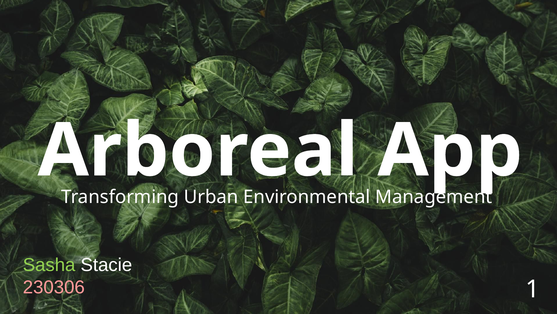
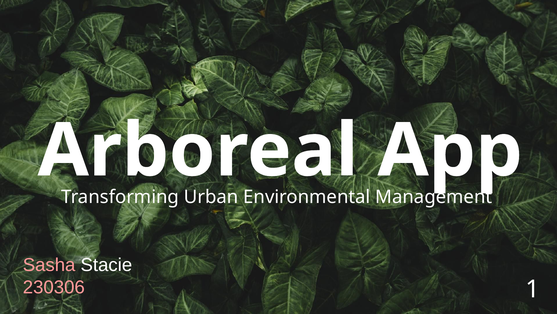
Sasha colour: light green -> pink (49, 264)
